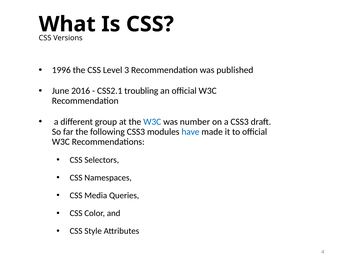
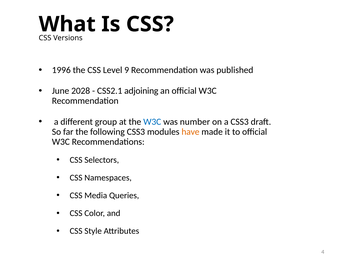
3: 3 -> 9 (127, 70)
2016: 2016 -> 2028 (81, 91)
troubling: troubling -> adjoining (141, 91)
have colour: blue -> orange (190, 132)
